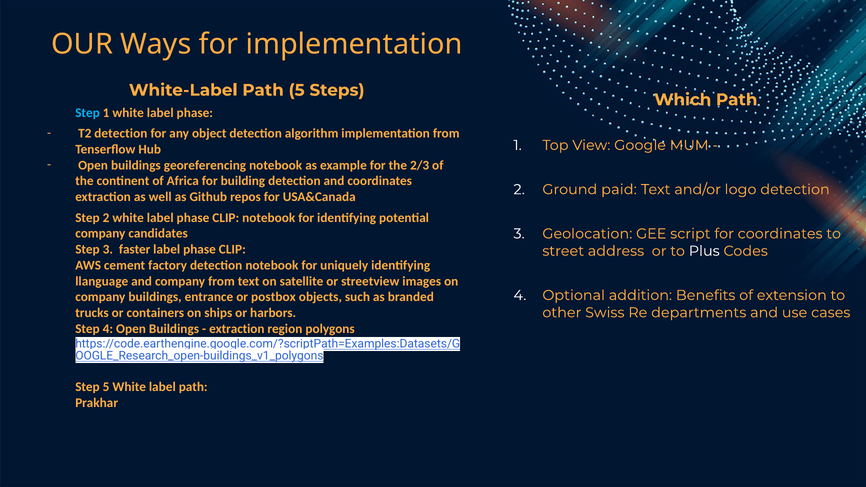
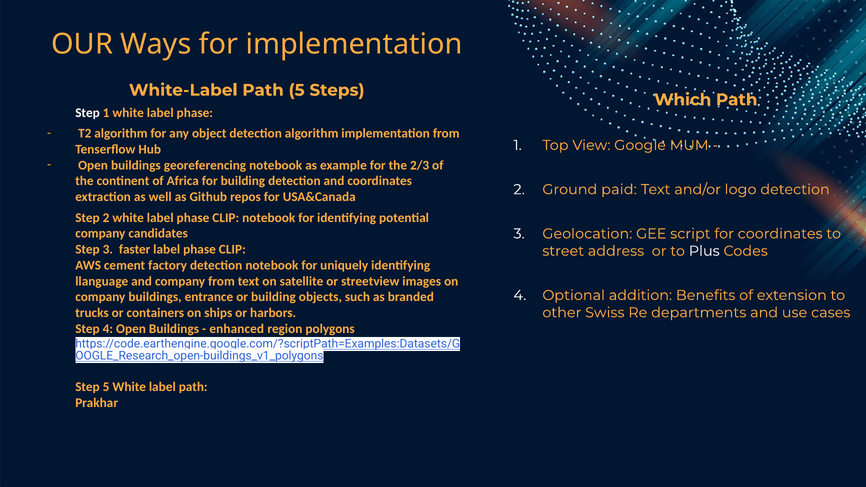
Step colour: light blue -> white (88, 113)
T2 detection: detection -> algorithm (121, 134)
or postbox: postbox -> building (273, 297)
extraction: extraction -> enhanced (237, 329)
